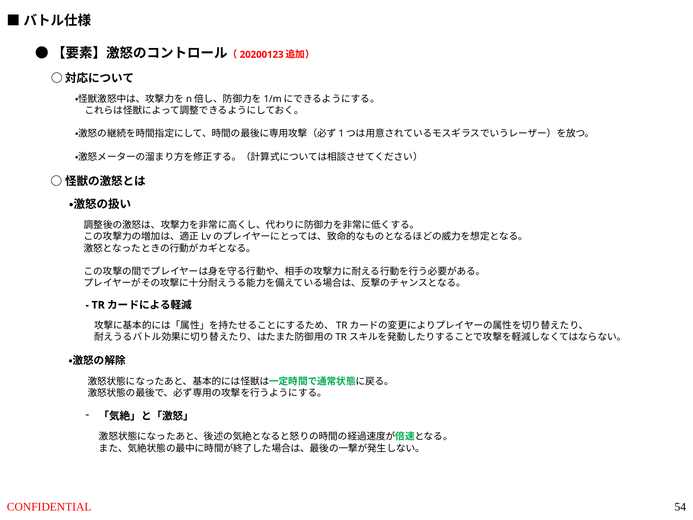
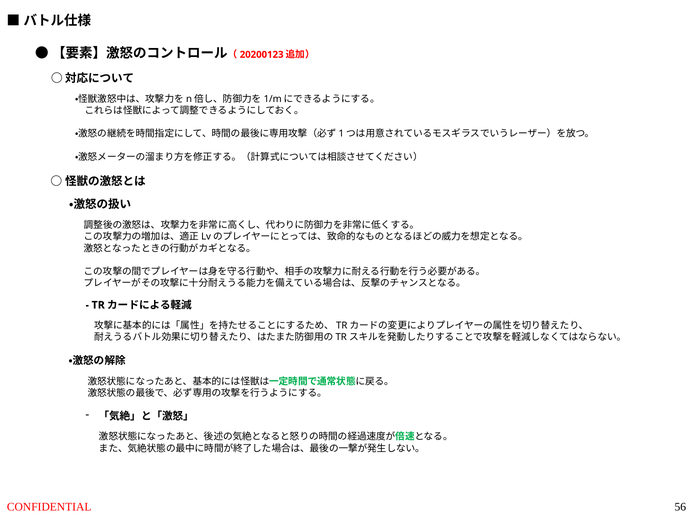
54: 54 -> 56 (680, 507)
